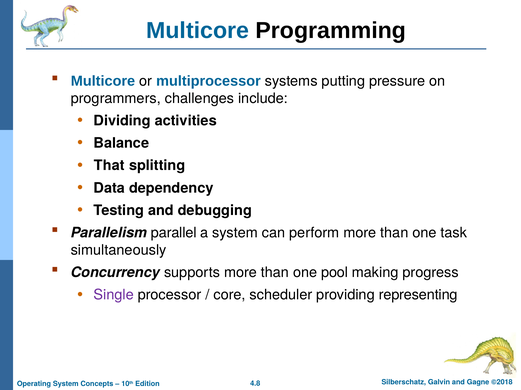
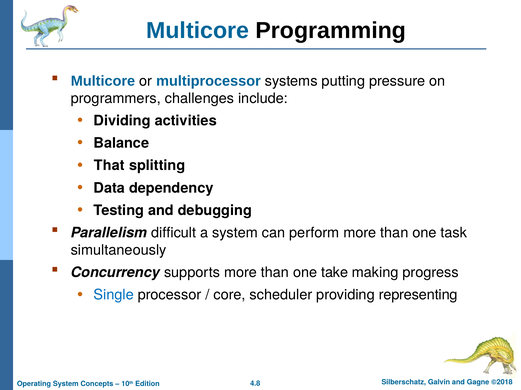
parallel: parallel -> difficult (174, 233)
pool: pool -> take (335, 273)
Single colour: purple -> blue (114, 295)
